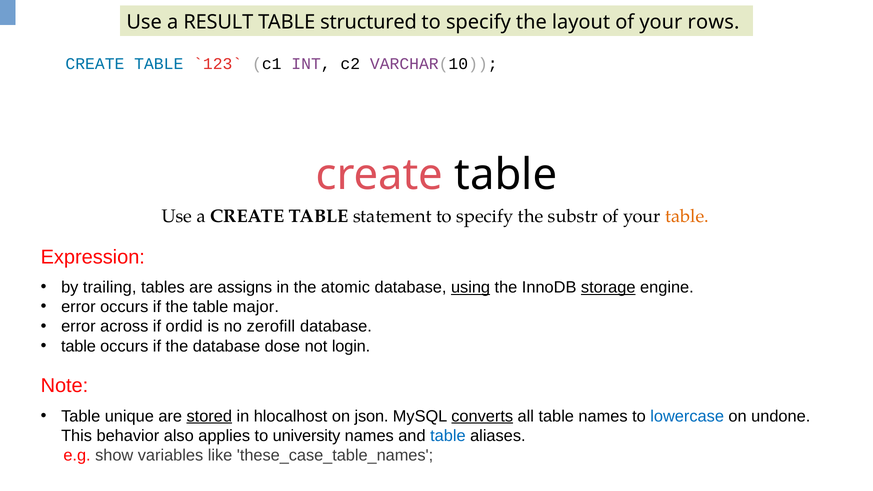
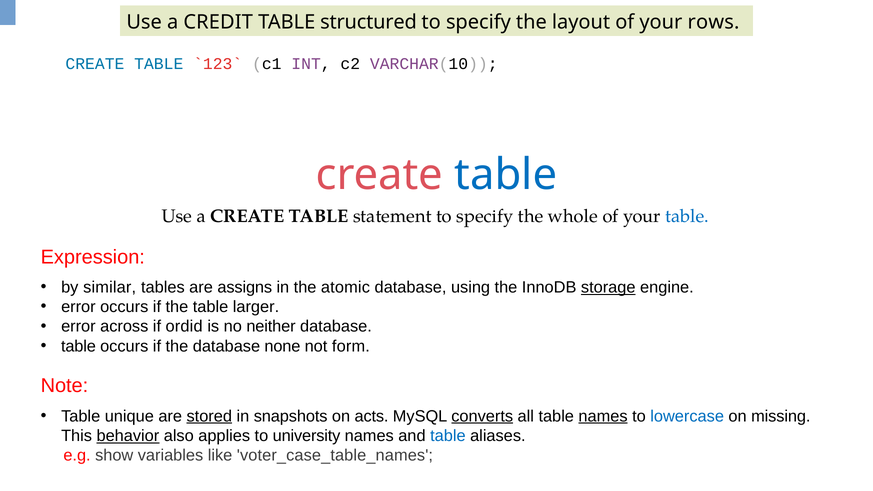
RESULT: RESULT -> CREDIT (218, 22)
table colour: black -> blue (506, 175)
substr: substr -> whole (573, 216)
table colour: orange -> blue (687, 216)
trailing: trailing -> similar (110, 287)
using underline: present -> none (471, 287)
major: major -> larger (256, 307)
zerofill: zerofill -> neither (271, 327)
dose: dose -> none (282, 346)
login: login -> form (351, 346)
hlocalhost: hlocalhost -> snapshots (291, 416)
json: json -> acts (372, 416)
names underline: none -> present (603, 416)
undone: undone -> missing (781, 416)
behavior underline: none -> present (128, 436)
these_case_table_names: these_case_table_names -> voter_case_table_names (335, 455)
